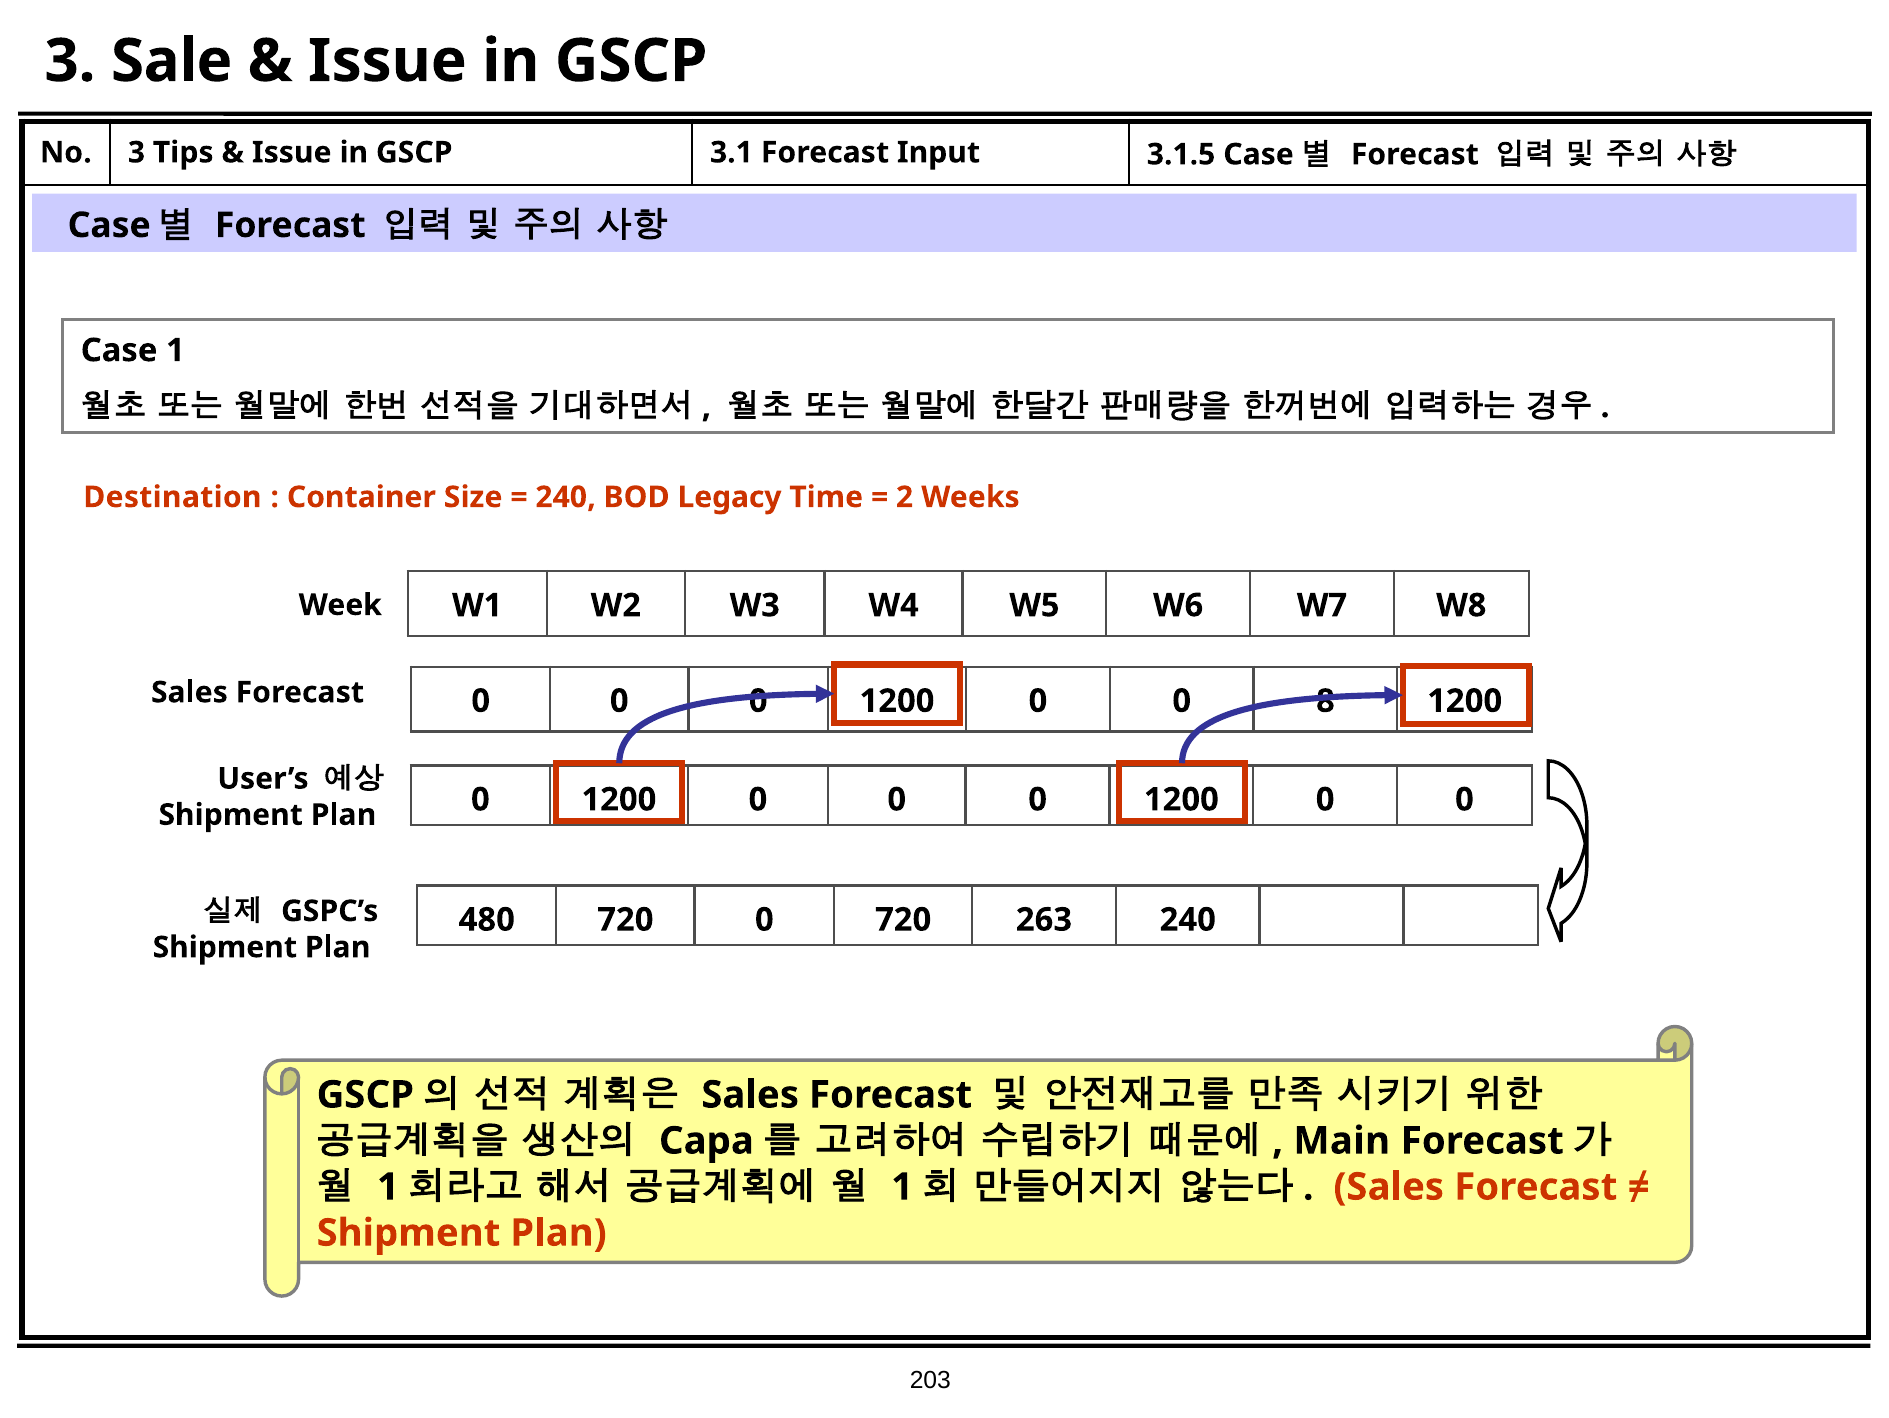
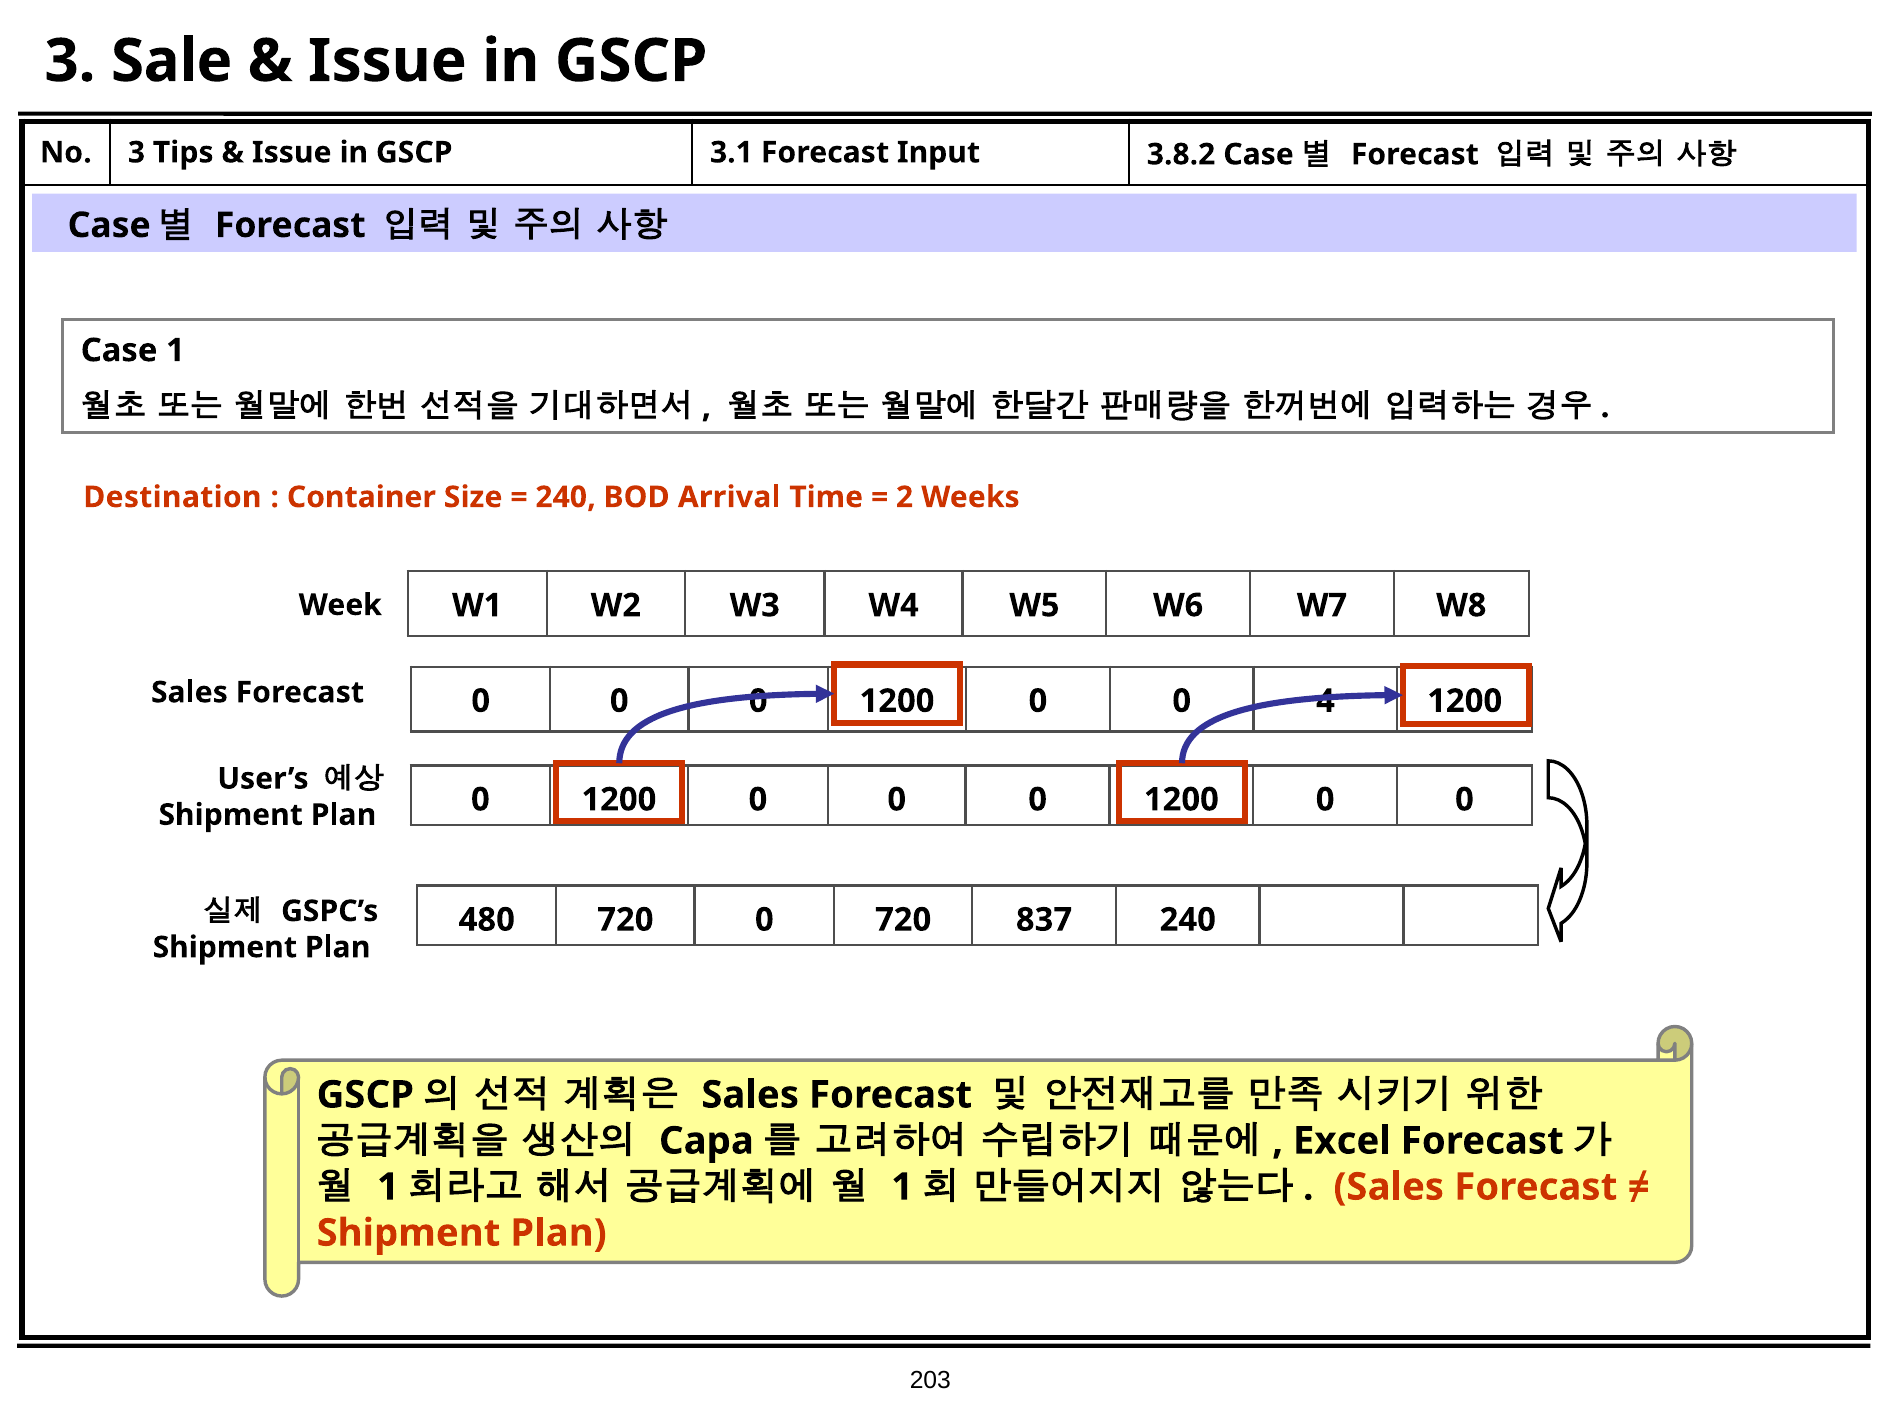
3.1.5: 3.1.5 -> 3.8.2 (1181, 154)
Legacy: Legacy -> Arrival (729, 497)
8: 8 -> 4 (1325, 701)
263: 263 -> 837 (1044, 920)
Main: Main -> Excel (1342, 1141)
